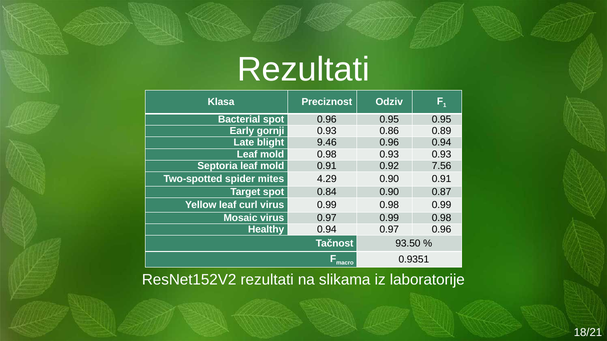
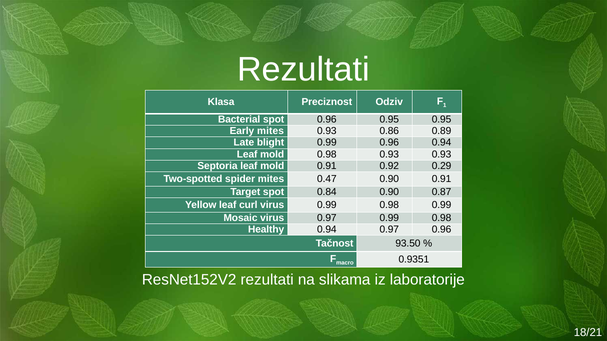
Early gornji: gornji -> mites (270, 131)
blight 9.46: 9.46 -> 0.99 (327, 143)
7.56: 7.56 -> 0.29 (442, 166)
4.29: 4.29 -> 0.47 (327, 179)
